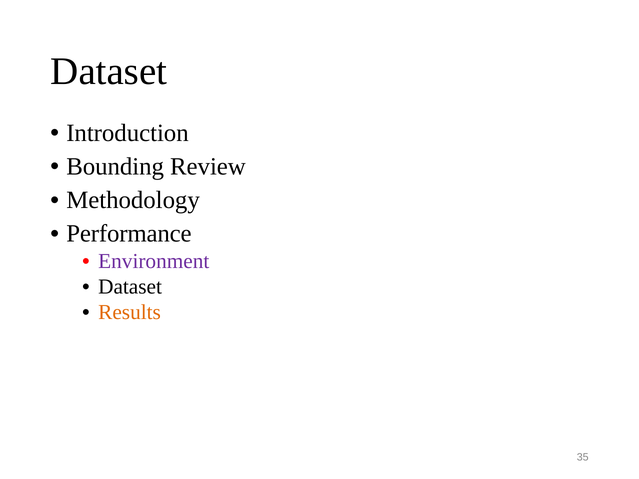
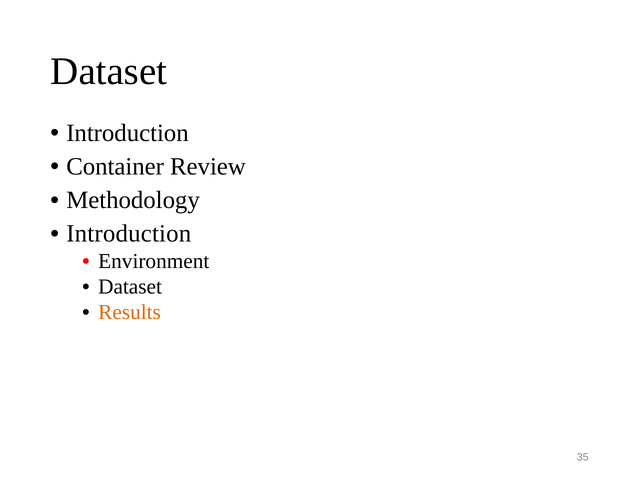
Bounding: Bounding -> Container (115, 167)
Performance: Performance -> Introduction (129, 234)
Environment colour: purple -> black (154, 261)
